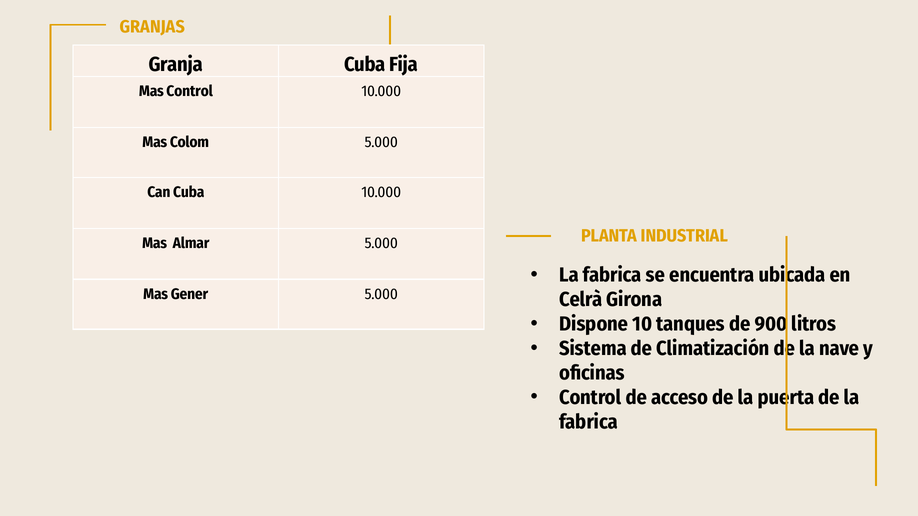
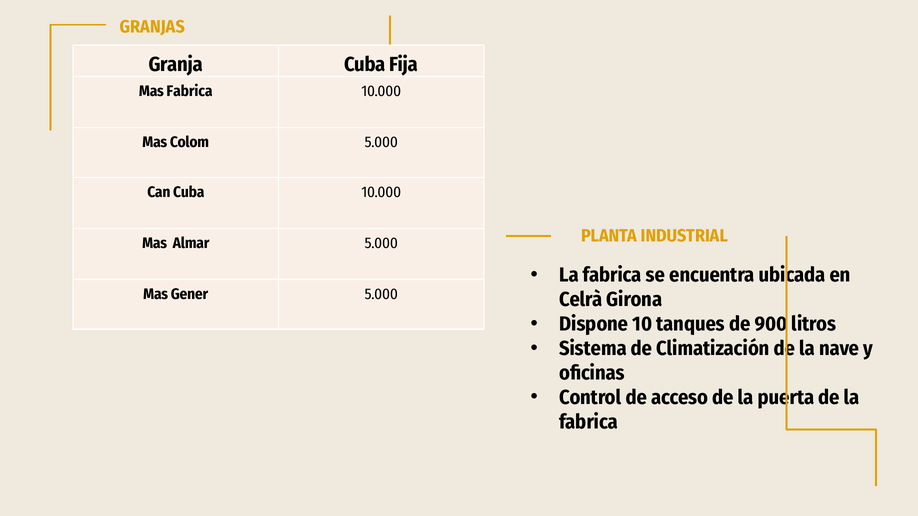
Mas Control: Control -> Fabrica (190, 91)
